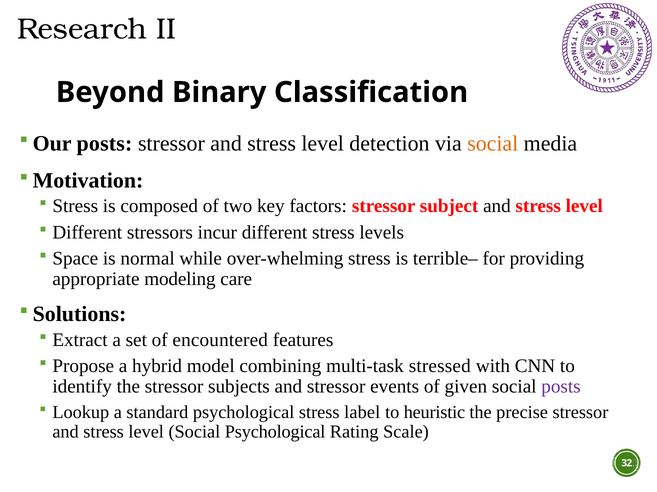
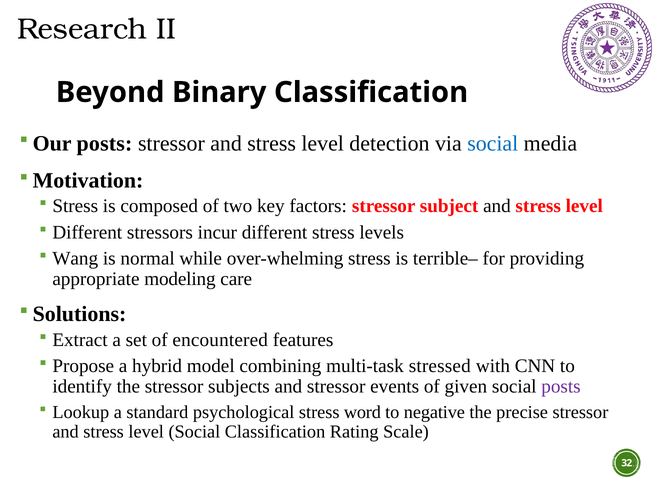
social colour: orange -> blue (493, 144)
Space: Space -> Wang (75, 259)
label: label -> word (362, 413)
heuristic: heuristic -> negative (434, 413)
Social Psychological: Psychological -> Classification (275, 433)
